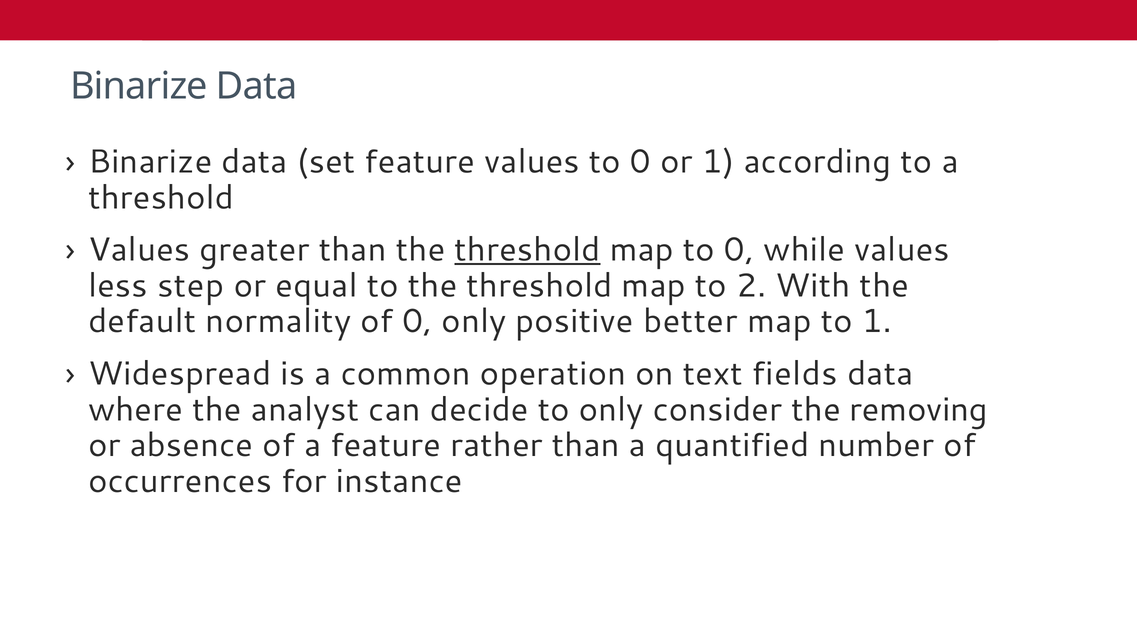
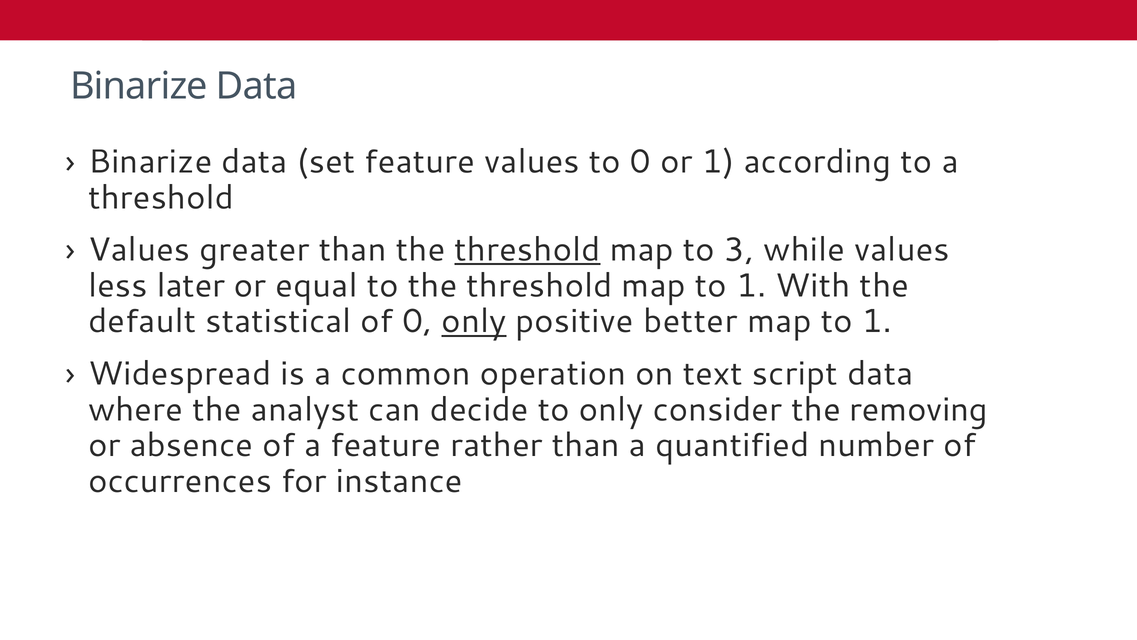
map to 0: 0 -> 3 (739, 250)
step: step -> later (191, 286)
threshold map to 2: 2 -> 1 (751, 286)
normality: normality -> statistical (278, 321)
only underline: none -> present (474, 321)
fields: fields -> script (795, 374)
